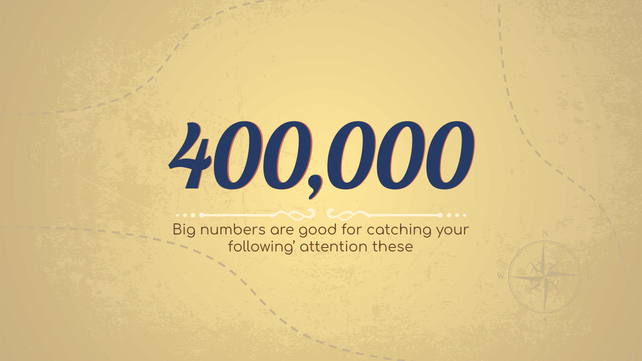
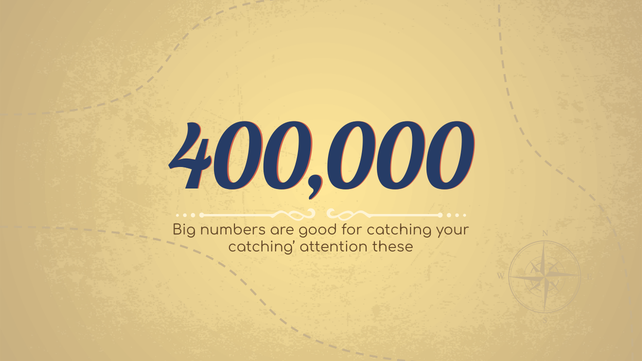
following: following -> catching (262, 247)
